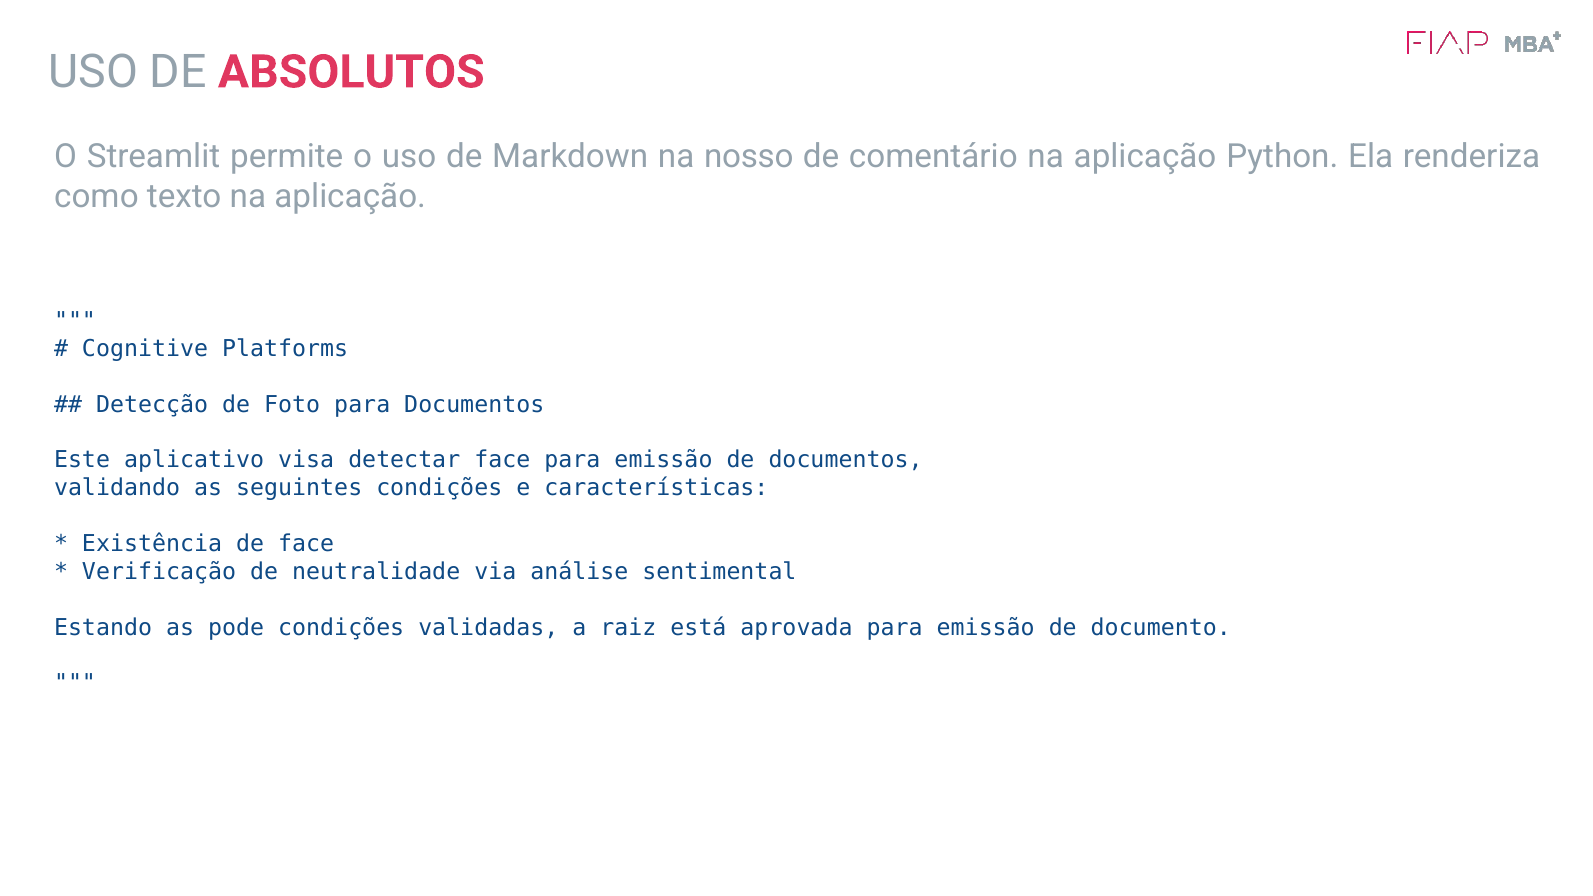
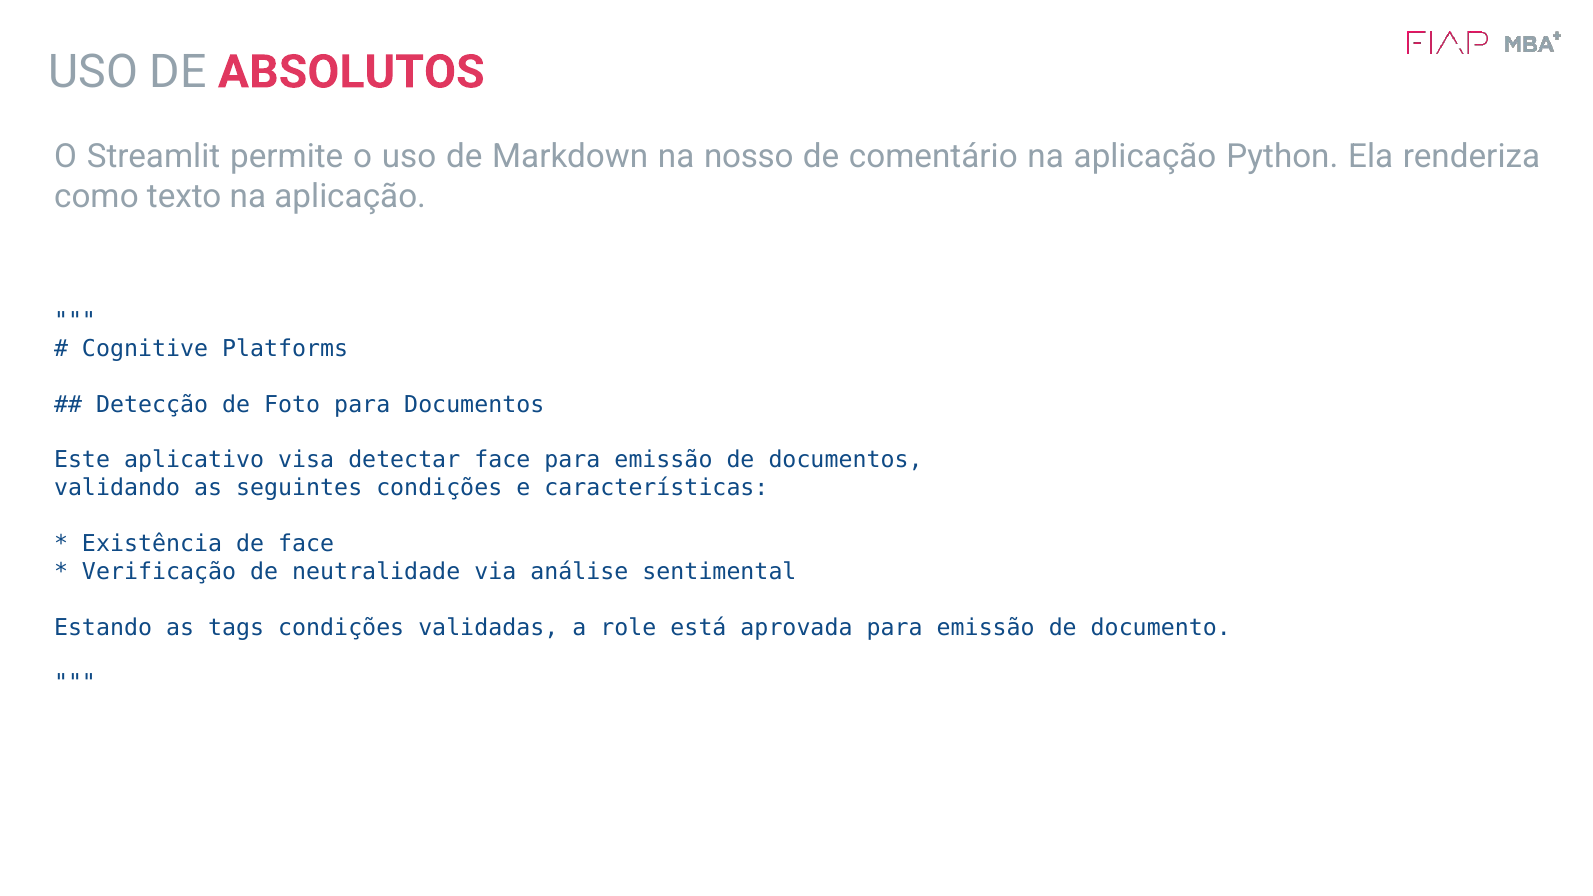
pode: pode -> tags (236, 628)
raiz: raiz -> role (628, 628)
